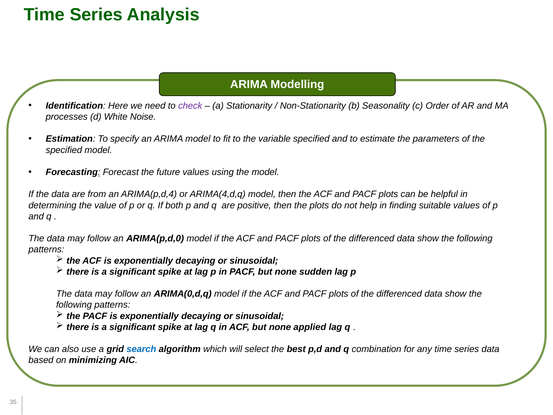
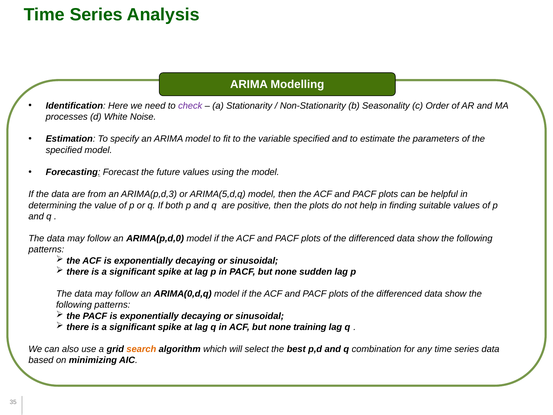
ARIMA(p,d,4: ARIMA(p,d,4 -> ARIMA(p,d,3 (149, 194)
ARIMA(4,d,q: ARIMA(4,d,q -> ARIMA(5,d,q (218, 194)
applied: applied -> training (310, 327)
search colour: blue -> orange (141, 349)
